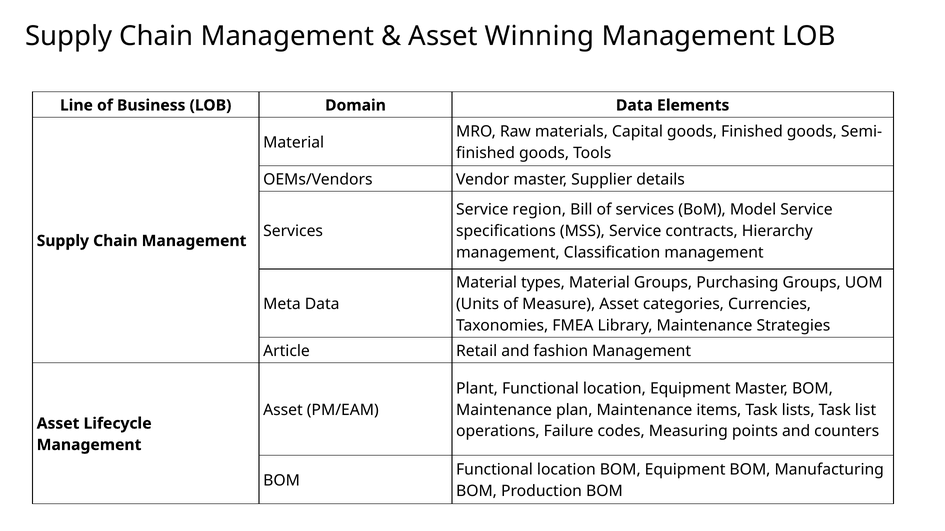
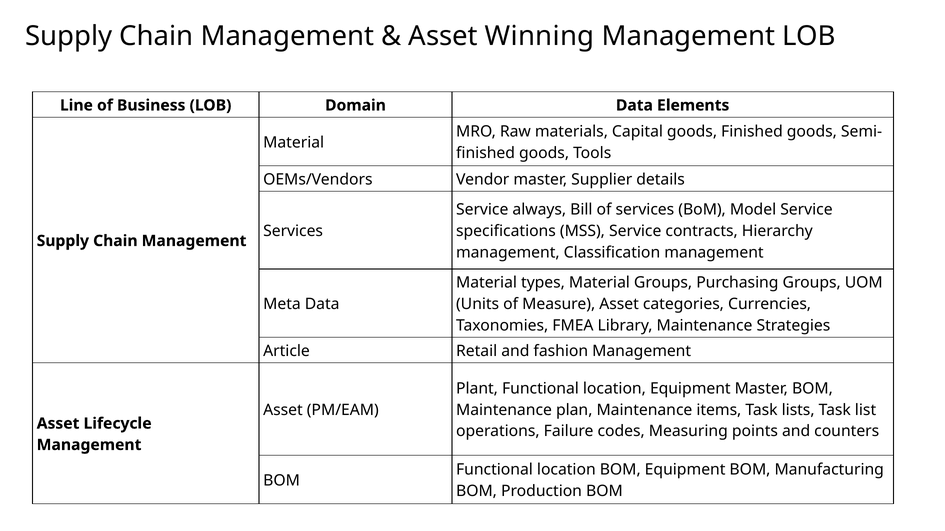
region: region -> always (539, 210)
